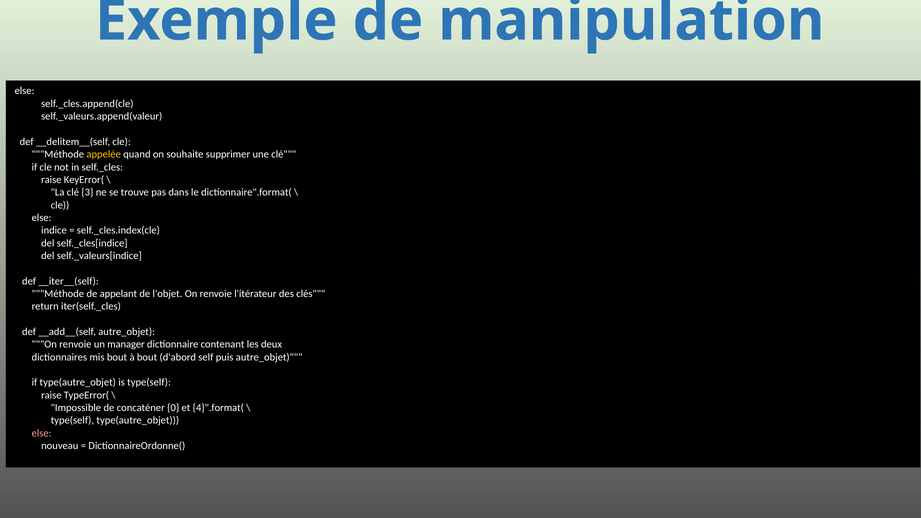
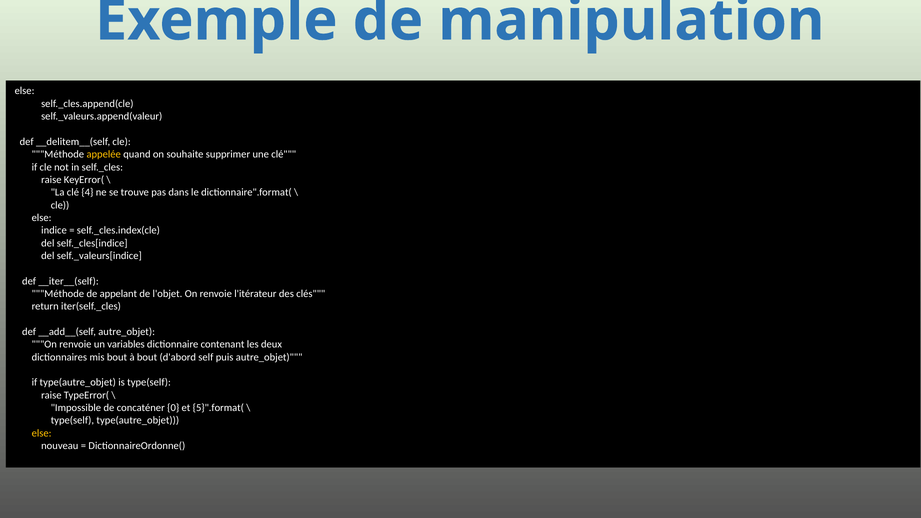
3: 3 -> 4 (87, 192)
manager: manager -> variables (126, 344)
4}".format(: 4}".format( -> 5}".format( (218, 408)
else colour: pink -> yellow (42, 433)
